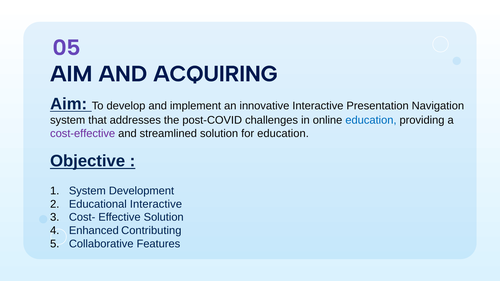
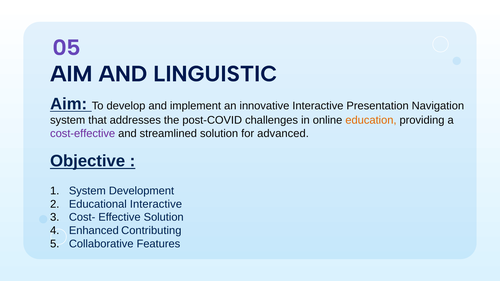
ACQUIRING: ACQUIRING -> LINGUISTIC (215, 74)
education colour: blue -> orange (371, 120)
for education: education -> advanced (283, 134)
